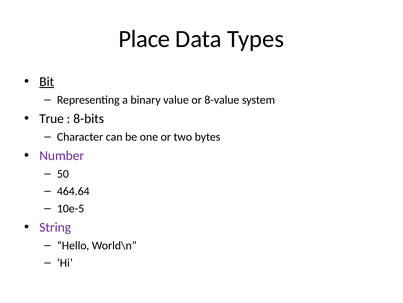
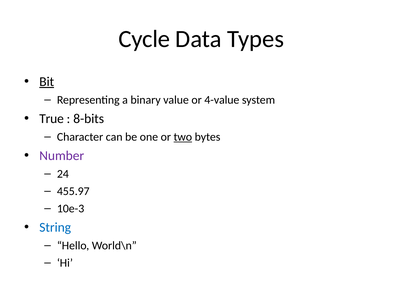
Place: Place -> Cycle (144, 39)
8-value: 8-value -> 4-value (222, 100)
two underline: none -> present (183, 137)
50: 50 -> 24 (63, 174)
464.64: 464.64 -> 455.97 (73, 191)
10e-5: 10e-5 -> 10e-3 (71, 208)
String colour: purple -> blue (55, 227)
